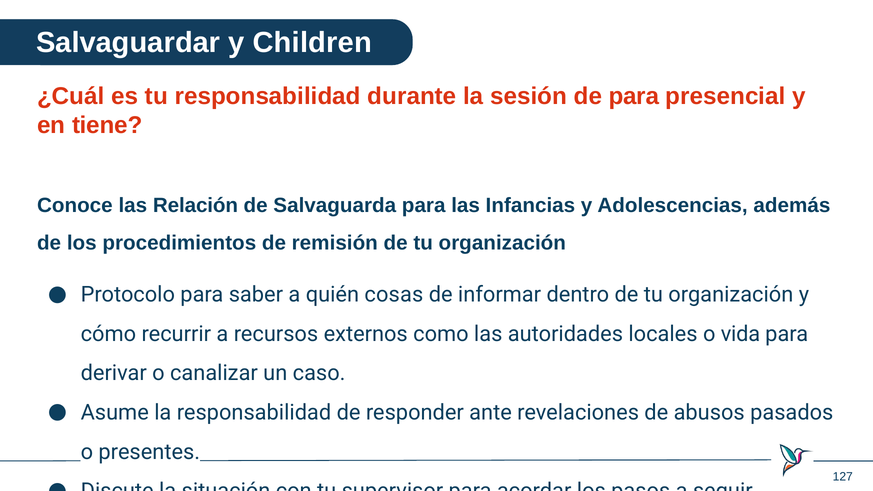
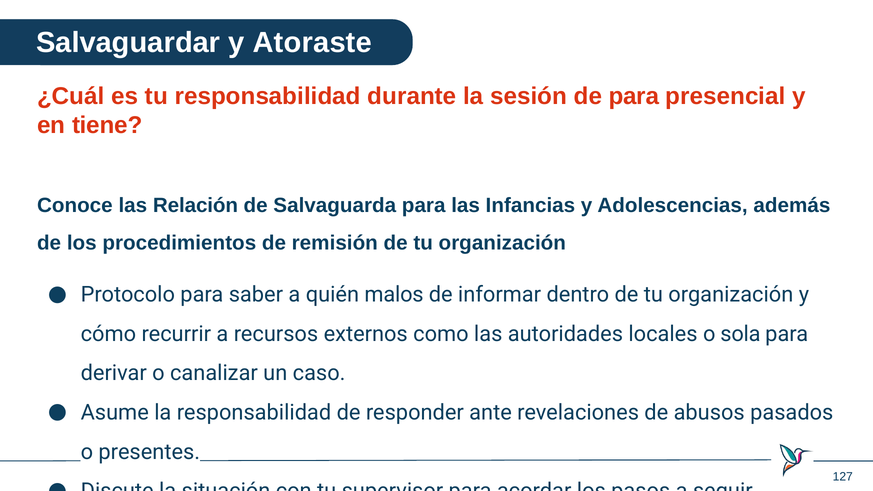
Children: Children -> Atoraste (312, 43)
cosas: cosas -> malos (394, 295)
locales o vida: vida -> sola (740, 334)
